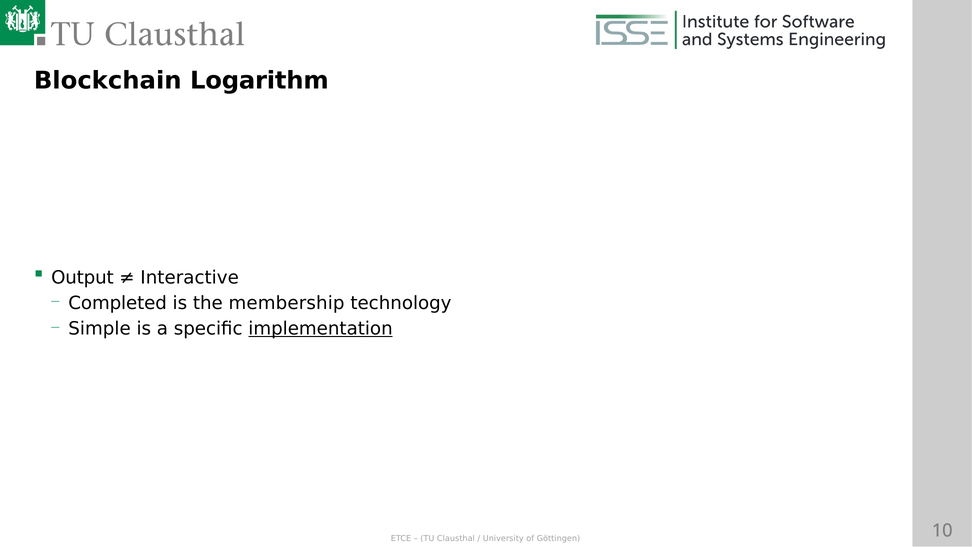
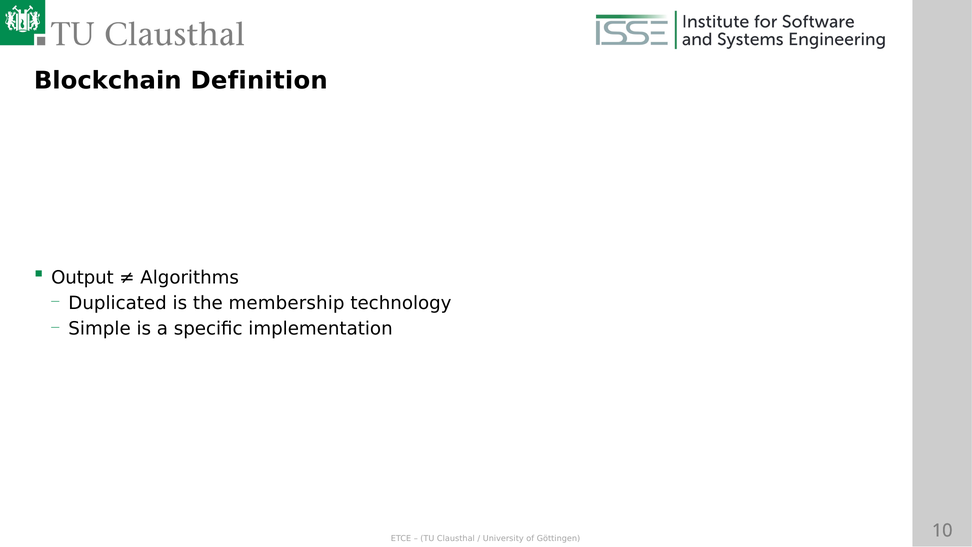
Logarithm: Logarithm -> Definition (259, 81)
Interactive: Interactive -> Algorithms (190, 278)
Completed: Completed -> Duplicated (118, 303)
implementation underline: present -> none (321, 329)
